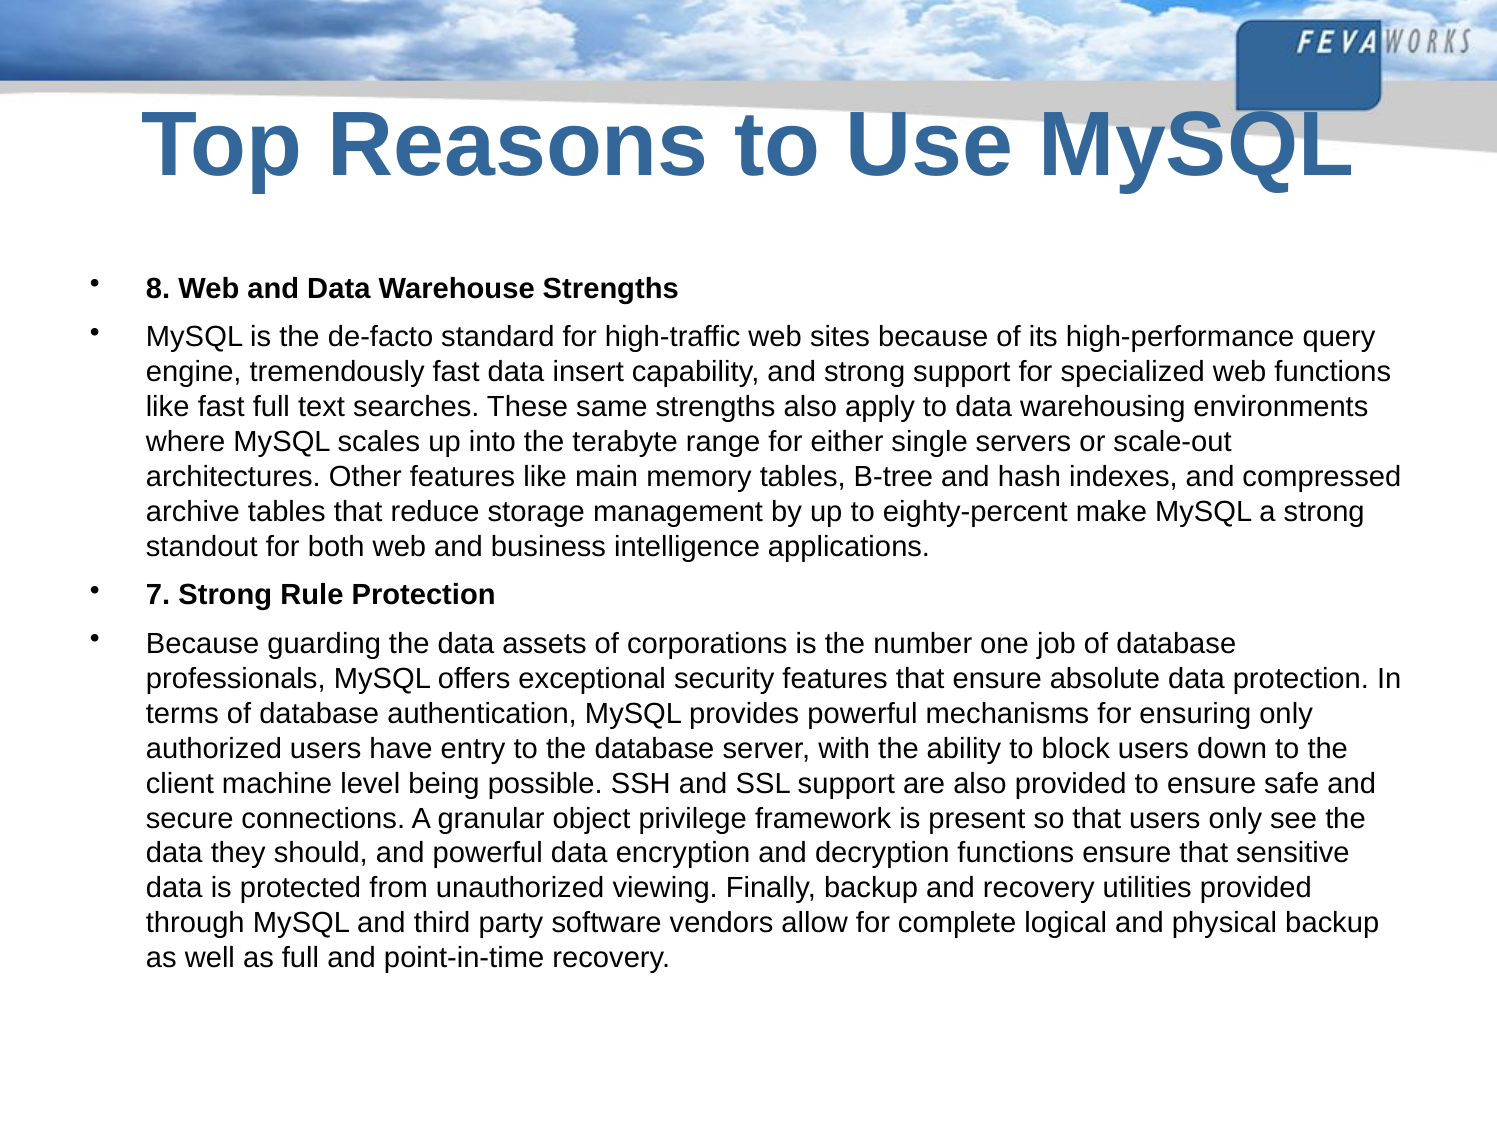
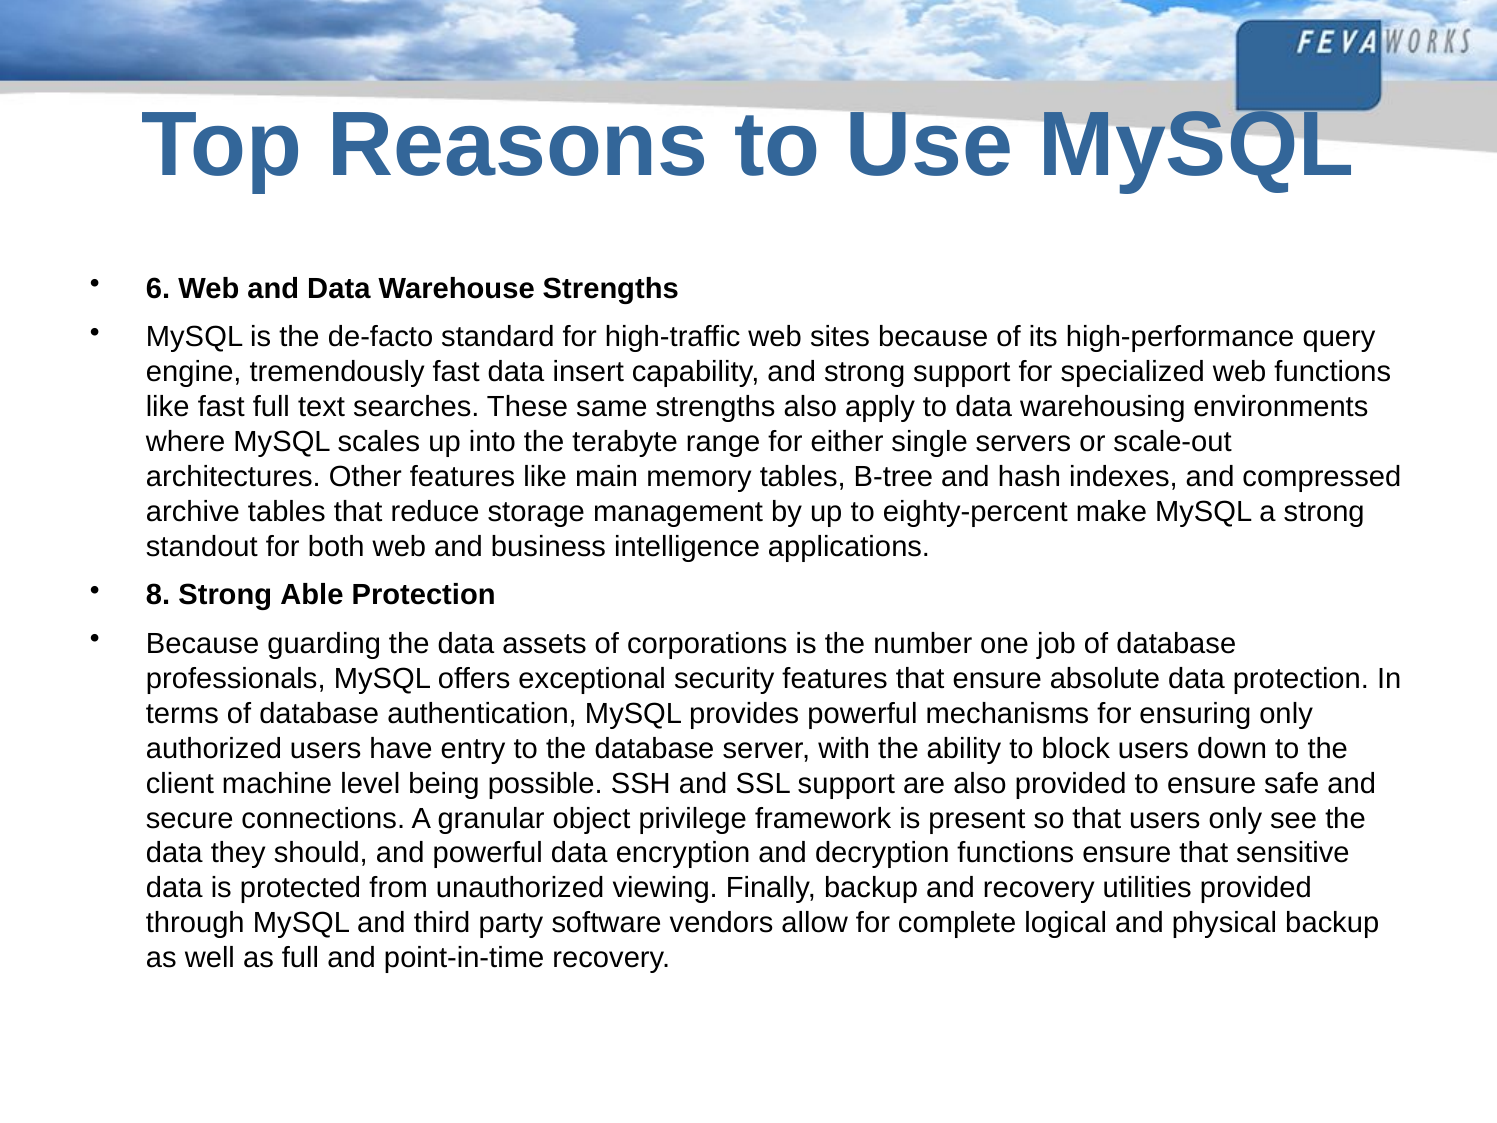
8: 8 -> 6 (158, 289)
7: 7 -> 8 (158, 595)
Rule: Rule -> Able (312, 595)
